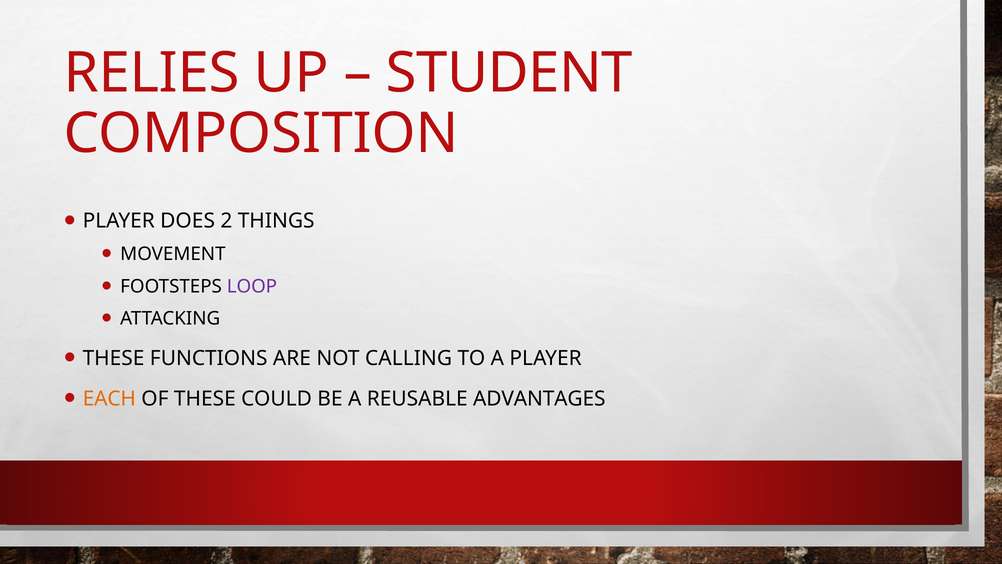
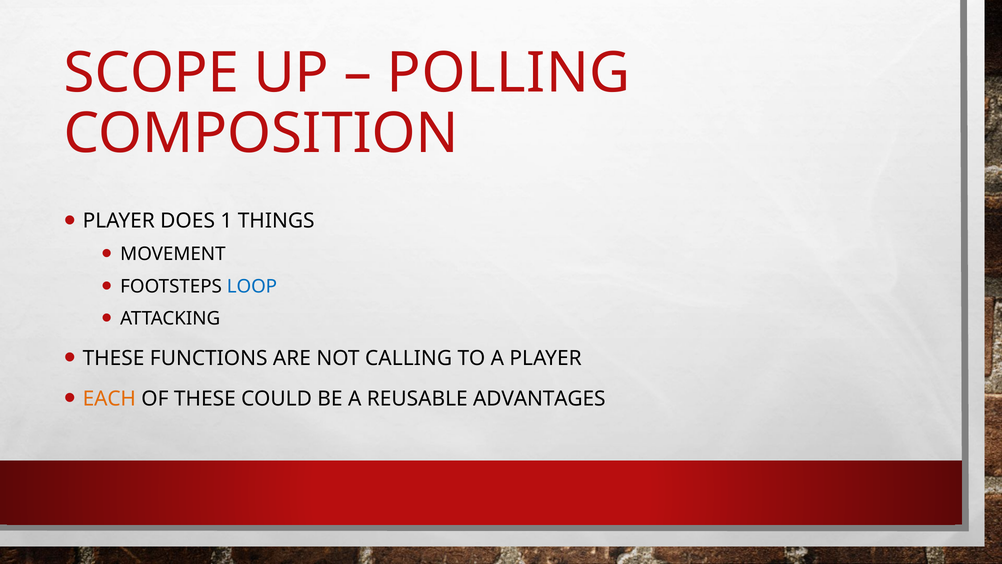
RELIES: RELIES -> SCOPE (152, 73)
STUDENT: STUDENT -> POLLING (509, 73)
2: 2 -> 1 (226, 221)
LOOP colour: purple -> blue (252, 286)
